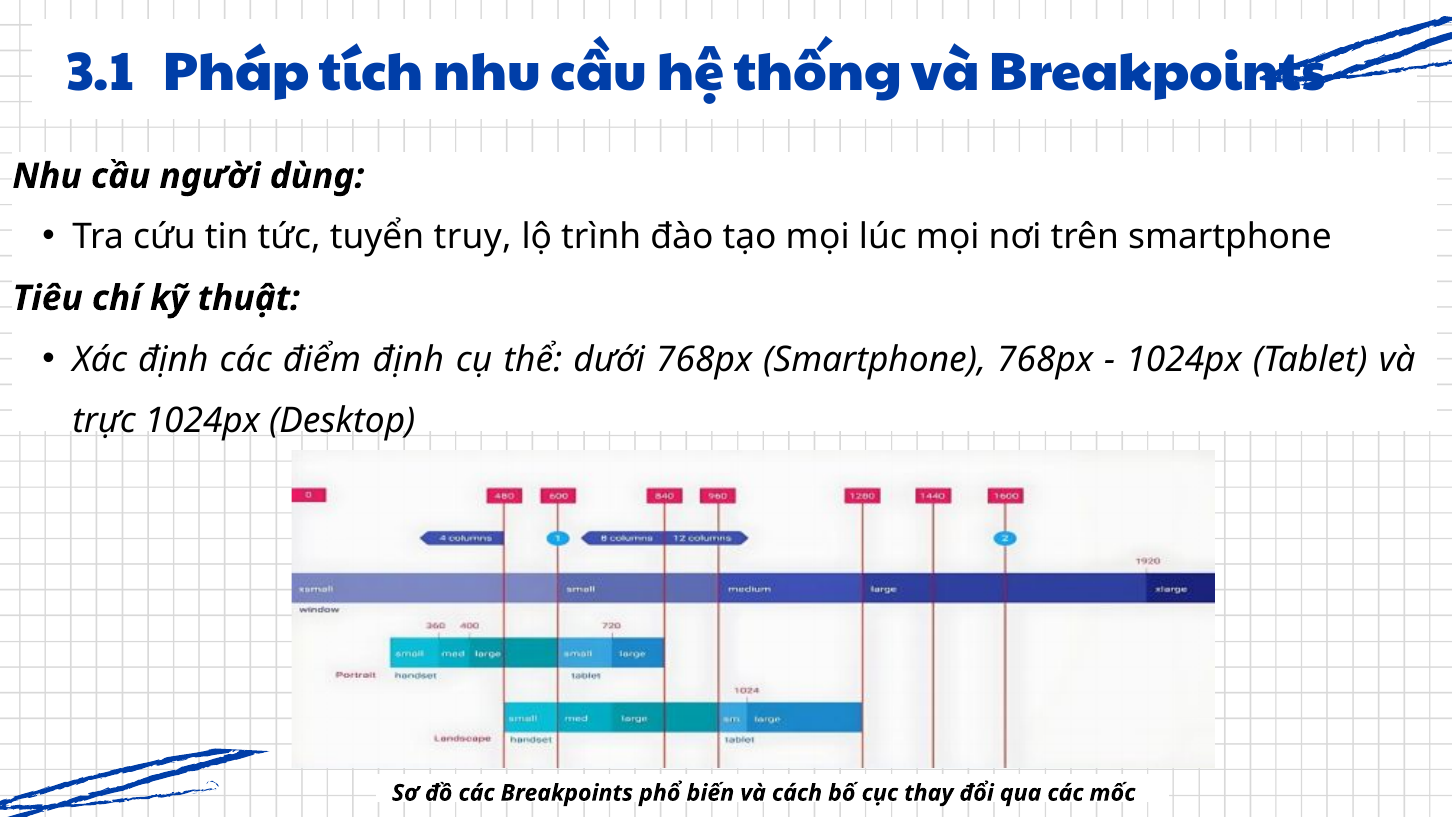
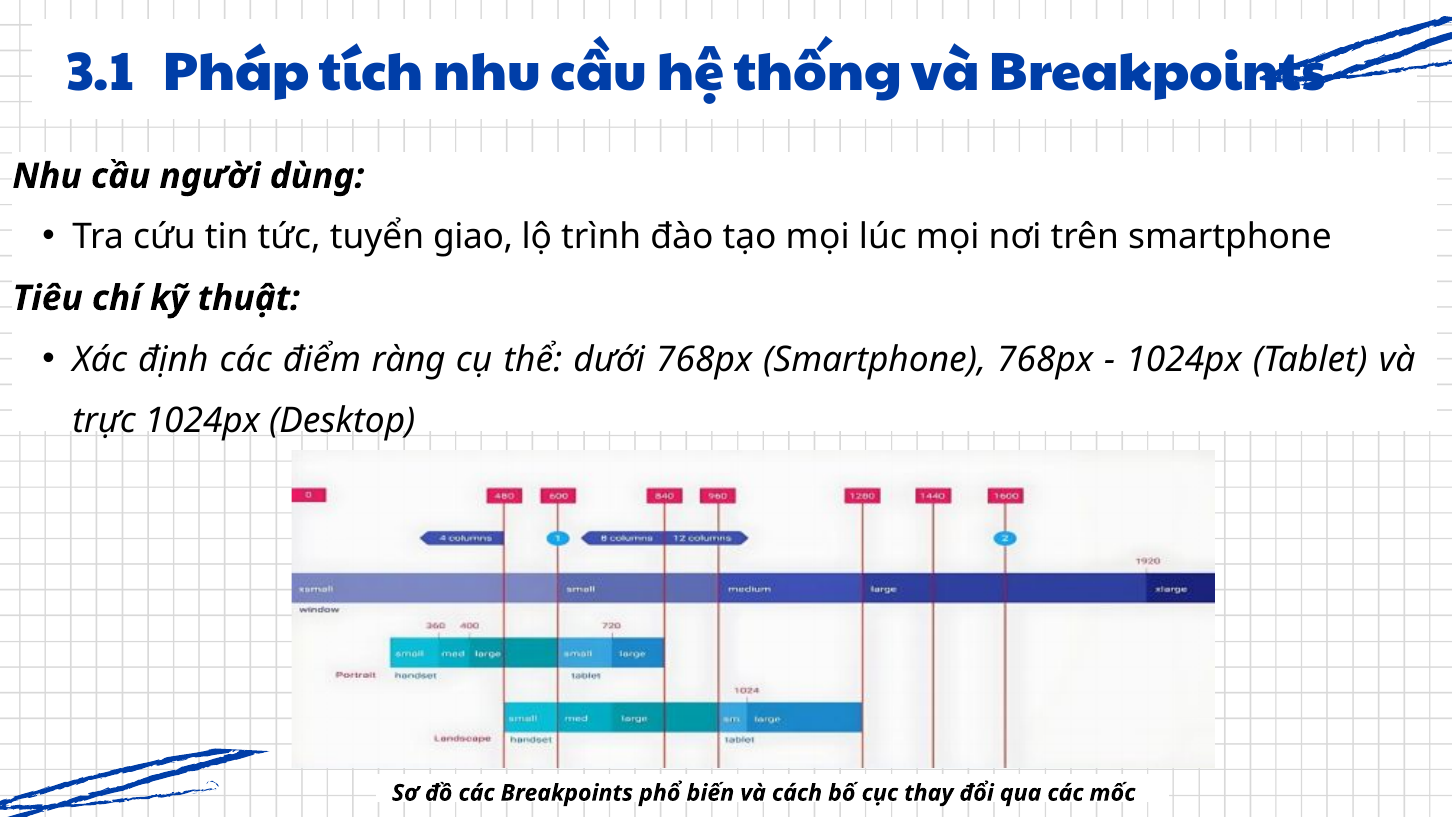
truy: truy -> giao (473, 237)
điểm định: định -> ràng (409, 359)
